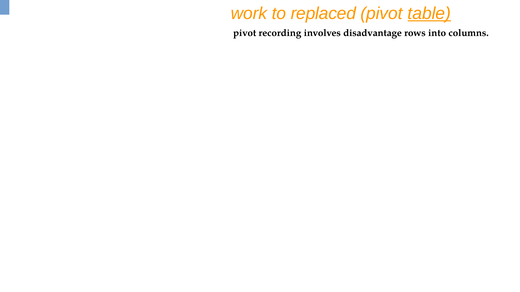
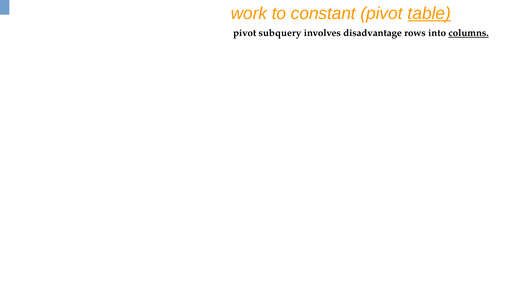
replaced: replaced -> constant (323, 14)
recording: recording -> subquery (280, 33)
columns underline: none -> present (469, 33)
